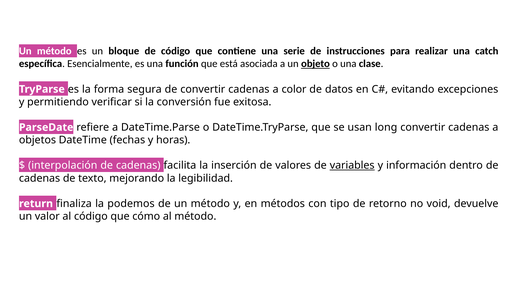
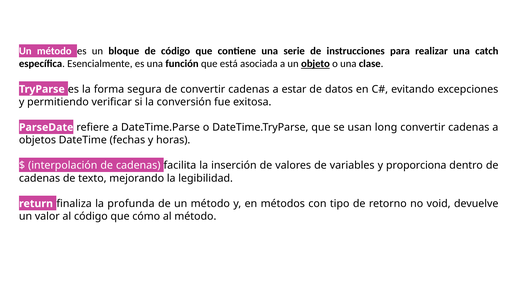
color: color -> estar (294, 89)
variables underline: present -> none (352, 166)
información: información -> proporciona (416, 166)
podemos: podemos -> profunda (131, 204)
